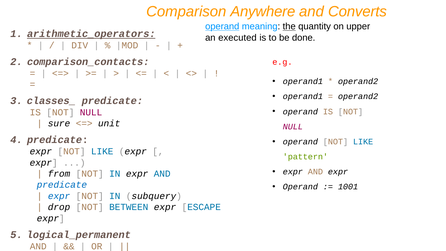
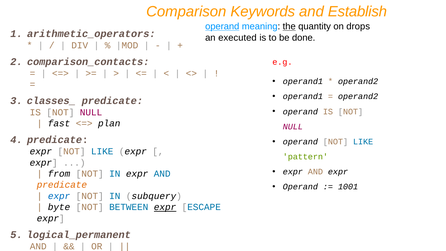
Anywhere: Anywhere -> Keywords (263, 12)
Converts: Converts -> Establish (357, 12)
upper: upper -> drops (358, 26)
arithmetic_operators underline: present -> none (91, 34)
sure: sure -> fast (59, 124)
unit: unit -> plan (109, 124)
predicate colour: blue -> orange (62, 185)
drop: drop -> byte (59, 207)
expr underline: none -> present (165, 207)
